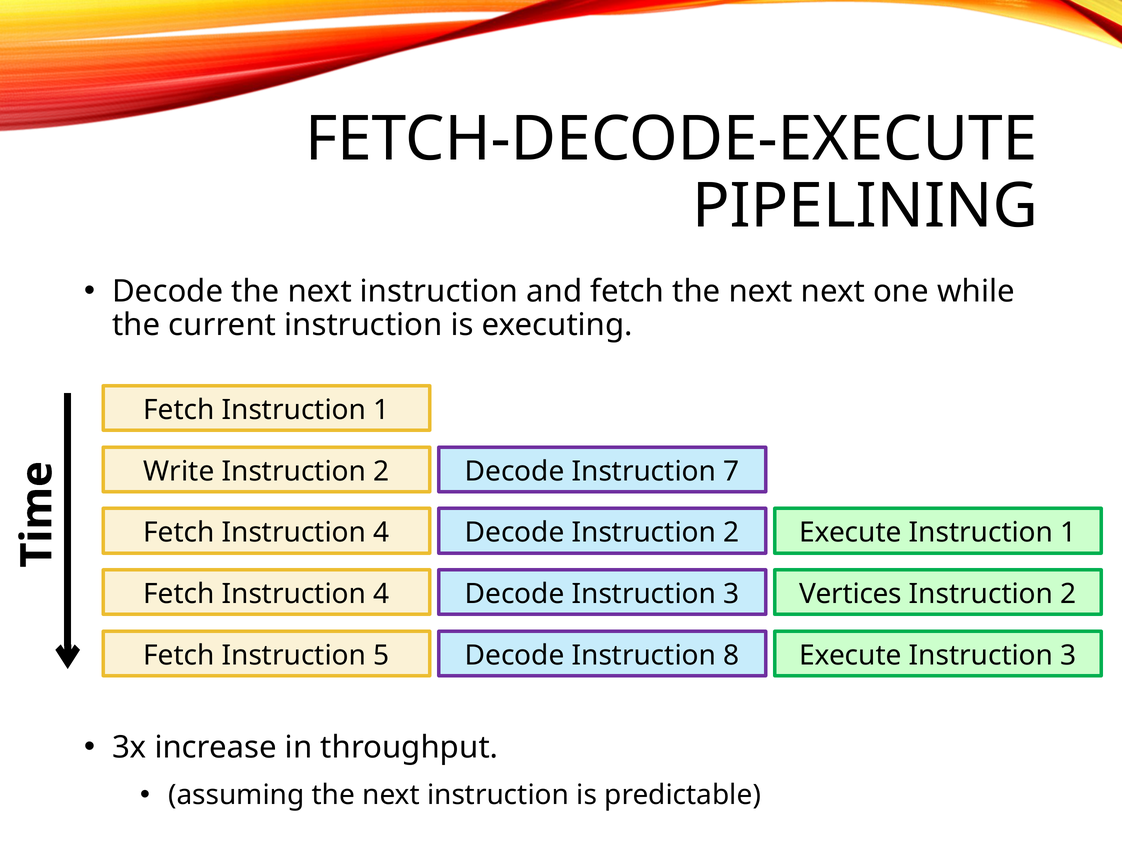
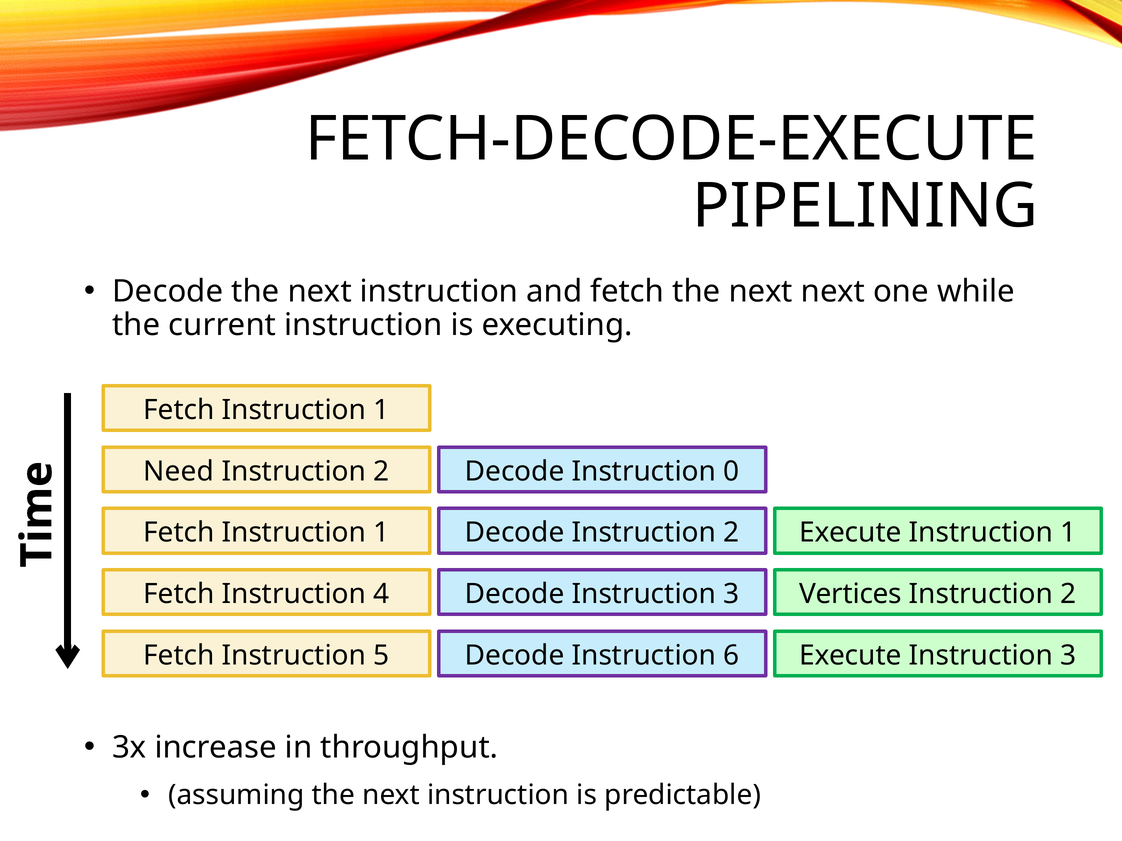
Write: Write -> Need (179, 472)
7: 7 -> 0 (731, 472)
4: 4 -> 1 (381, 533)
8: 8 -> 6 (731, 656)
